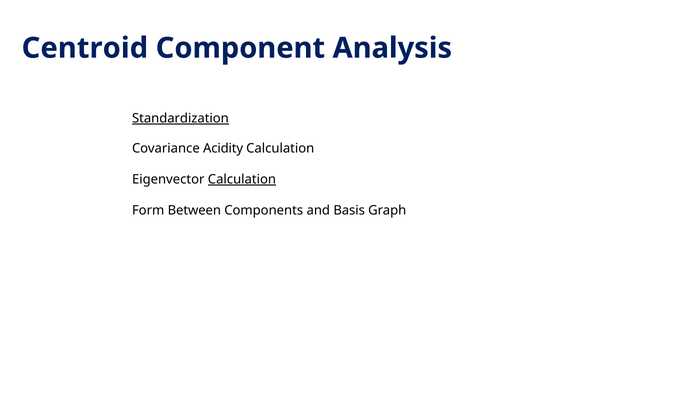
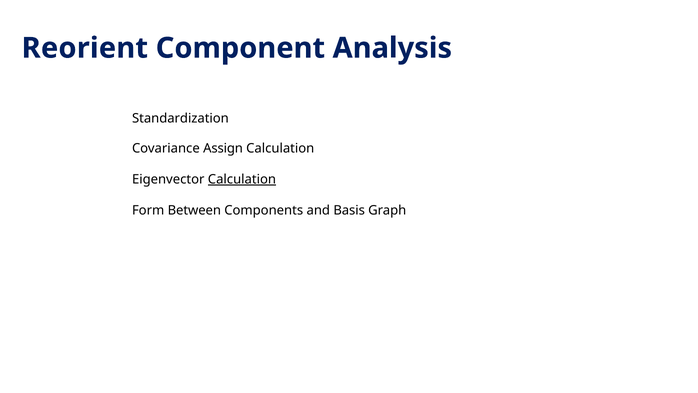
Centroid: Centroid -> Reorient (85, 48)
Standardization underline: present -> none (180, 118)
Acidity: Acidity -> Assign (223, 148)
